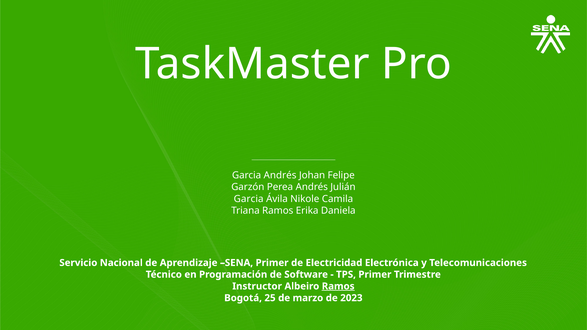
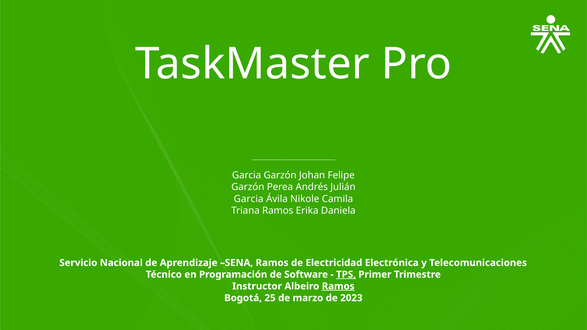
Garcia Andrés: Andrés -> Garzón (280, 175)
SENA Primer: Primer -> Ramos (272, 263)
TPS underline: none -> present (346, 275)
